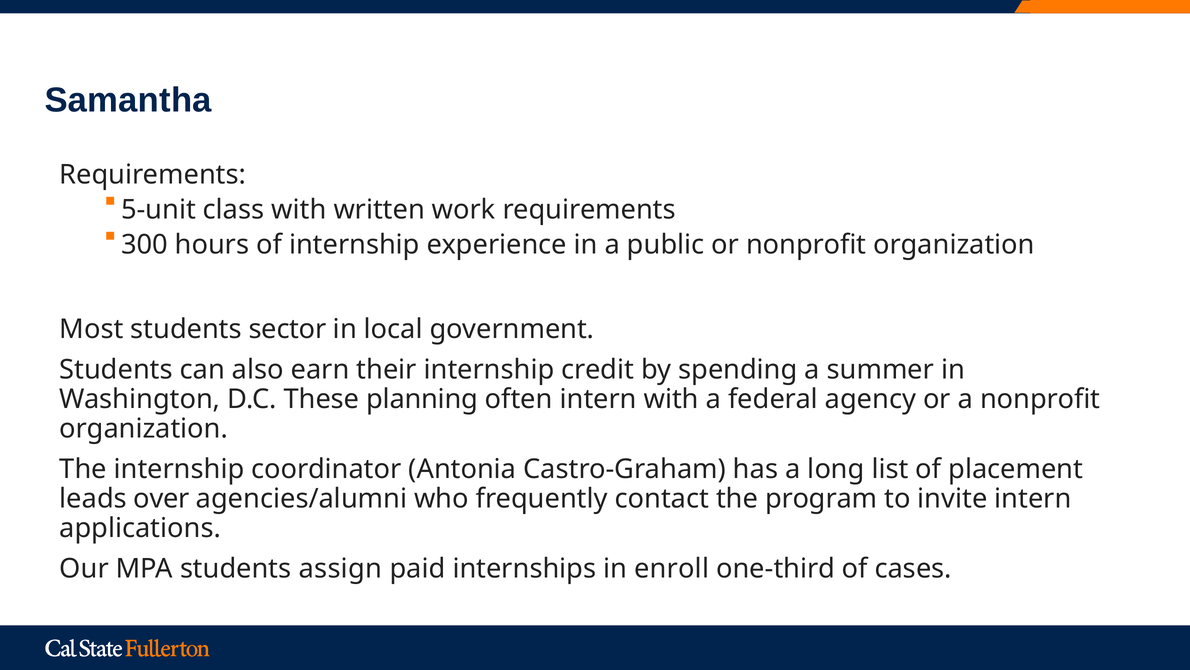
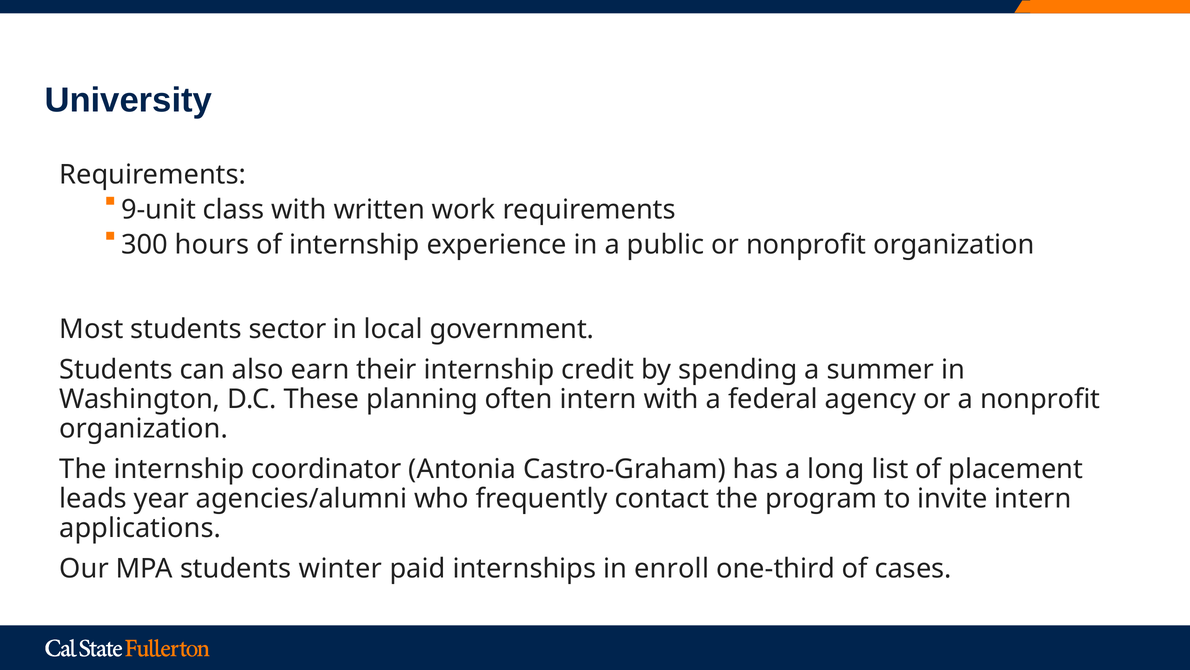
Samantha: Samantha -> University (128, 100)
5-unit: 5-unit -> 9-unit (159, 209)
over: over -> year (161, 498)
assign: assign -> winter (340, 568)
